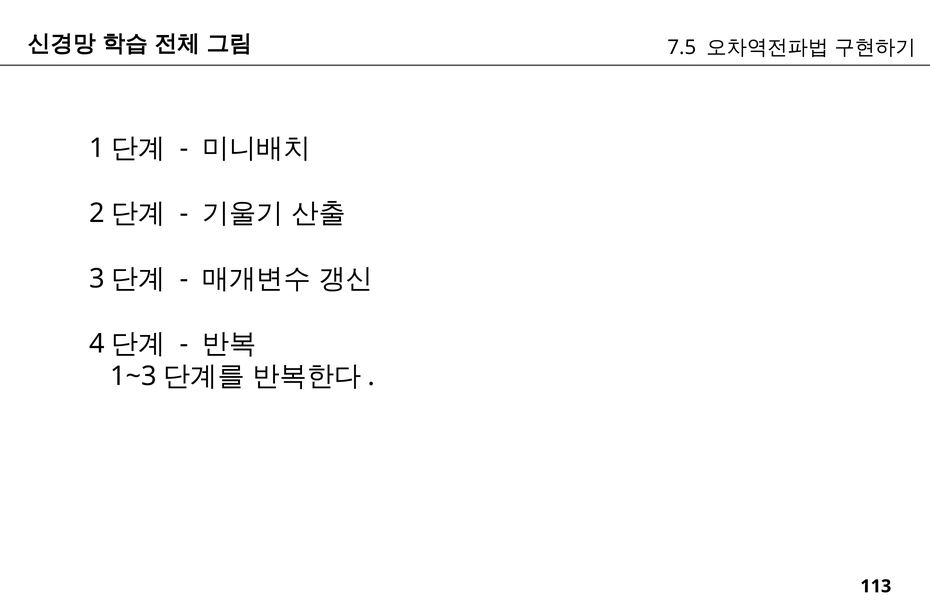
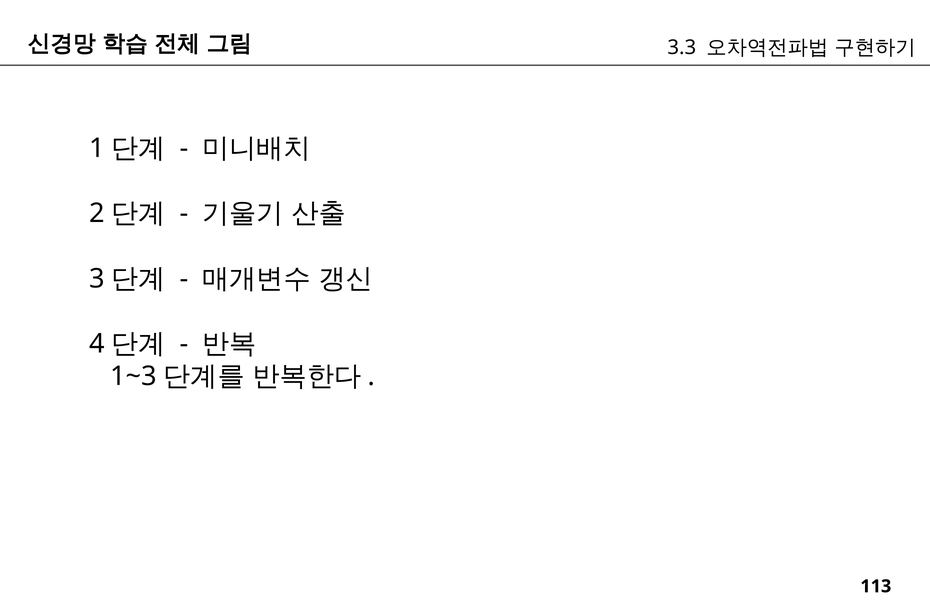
7.5: 7.5 -> 3.3 (682, 48)
